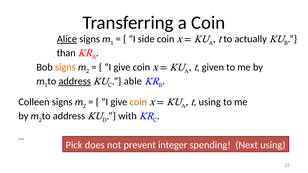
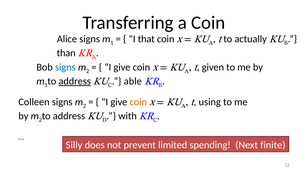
Alice underline: present -> none (67, 39)
side: side -> that (146, 39)
signs colour: orange -> blue (65, 67)
Pick: Pick -> Silly (74, 145)
integer: integer -> limited (173, 145)
Next using: using -> finite (273, 145)
